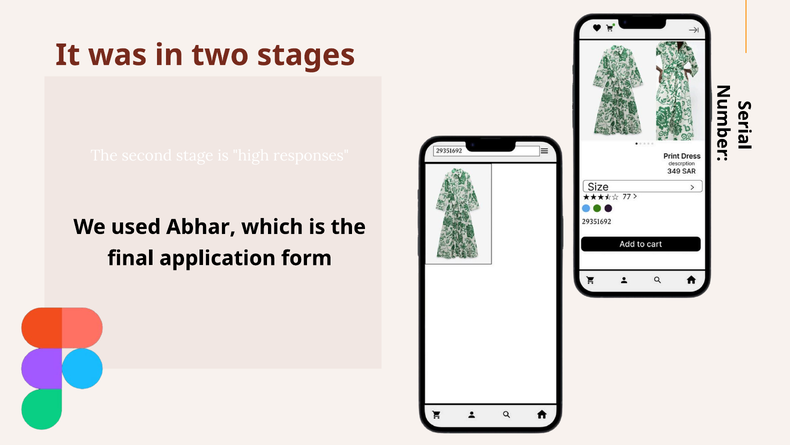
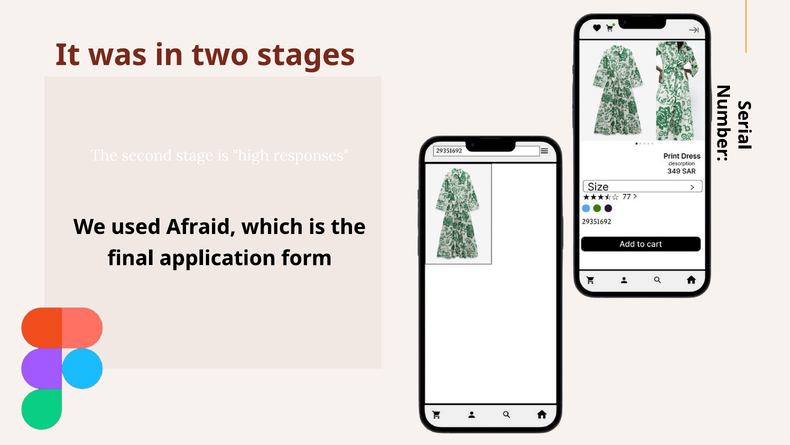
Abhar: Abhar -> Afraid (201, 227)
